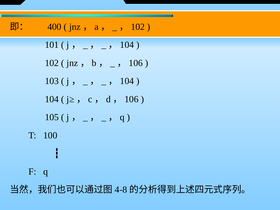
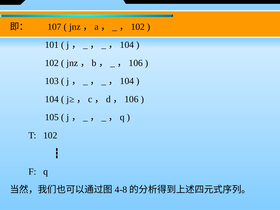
400: 400 -> 107 (54, 27)
T 100: 100 -> 102 (50, 135)
